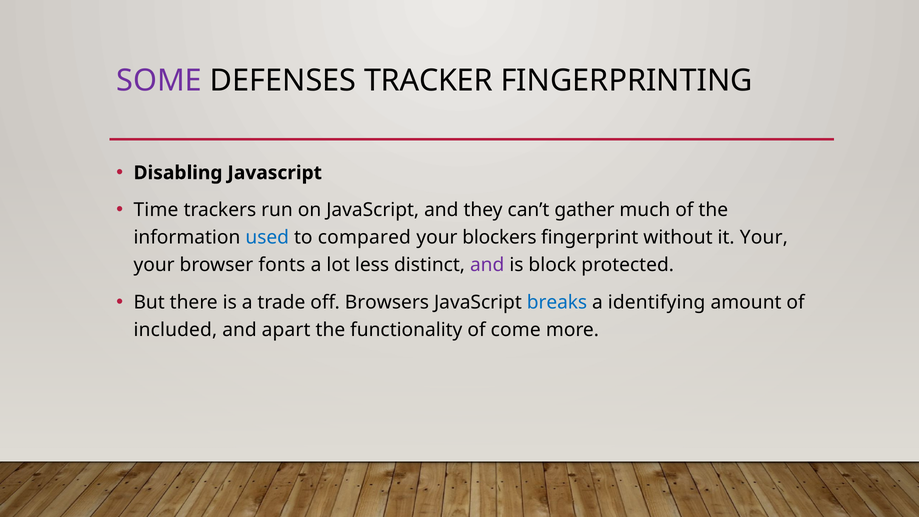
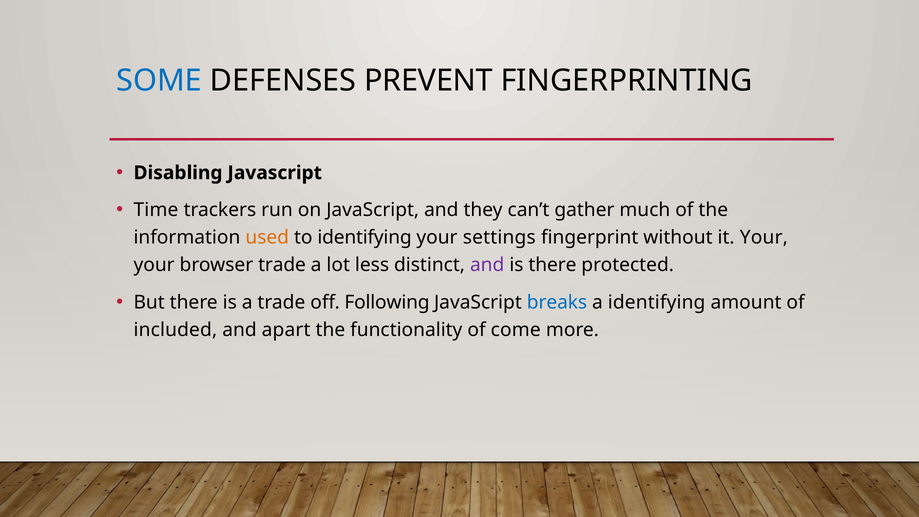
SOME colour: purple -> blue (159, 80)
TRACKER: TRACKER -> PREVENT (429, 80)
used colour: blue -> orange (267, 238)
to compared: compared -> identifying (365, 238)
blockers: blockers -> settings (499, 238)
browser fonts: fonts -> trade (282, 265)
is block: block -> there (552, 265)
Browsers: Browsers -> Following (387, 302)
